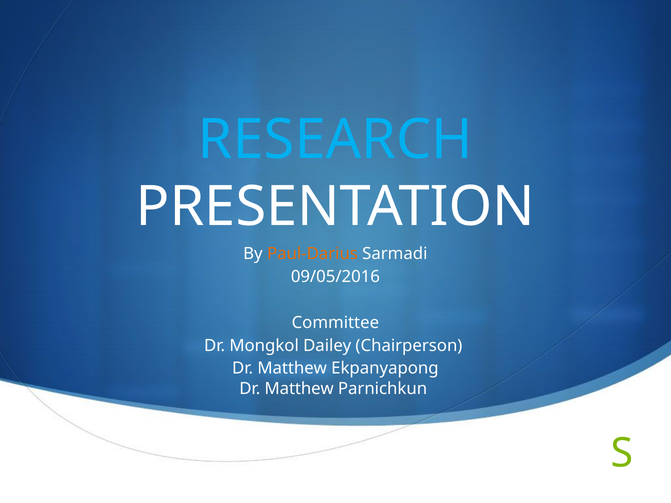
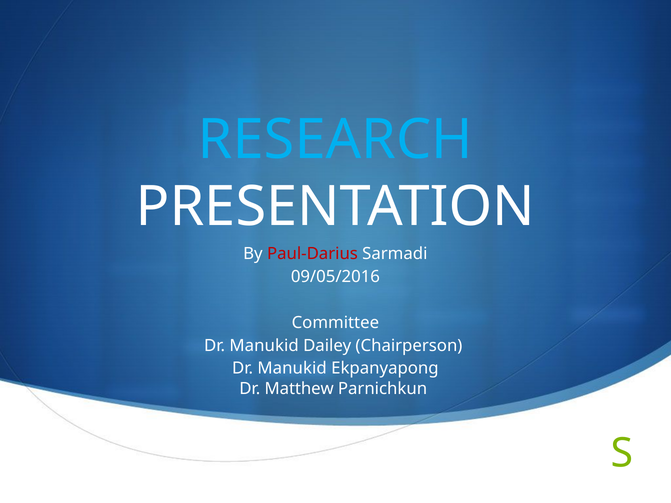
Paul-Darius colour: orange -> red (312, 254)
Mongkol: Mongkol -> Manukid (264, 346)
Matthew: Matthew -> Manukid (292, 369)
